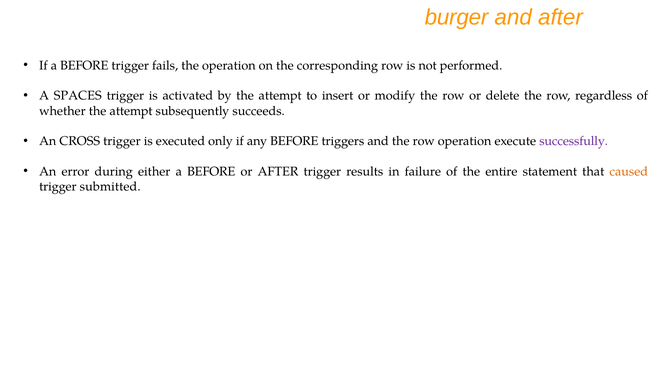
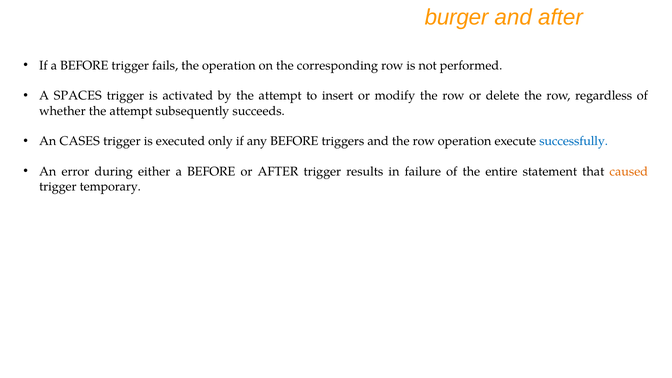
CROSS: CROSS -> CASES (80, 141)
successfully colour: purple -> blue (574, 141)
submitted: submitted -> temporary (110, 186)
